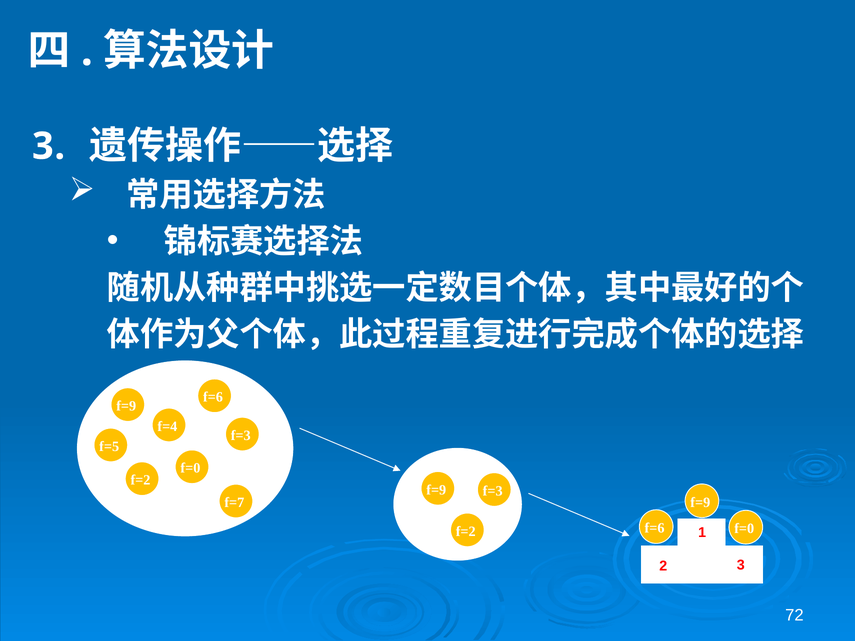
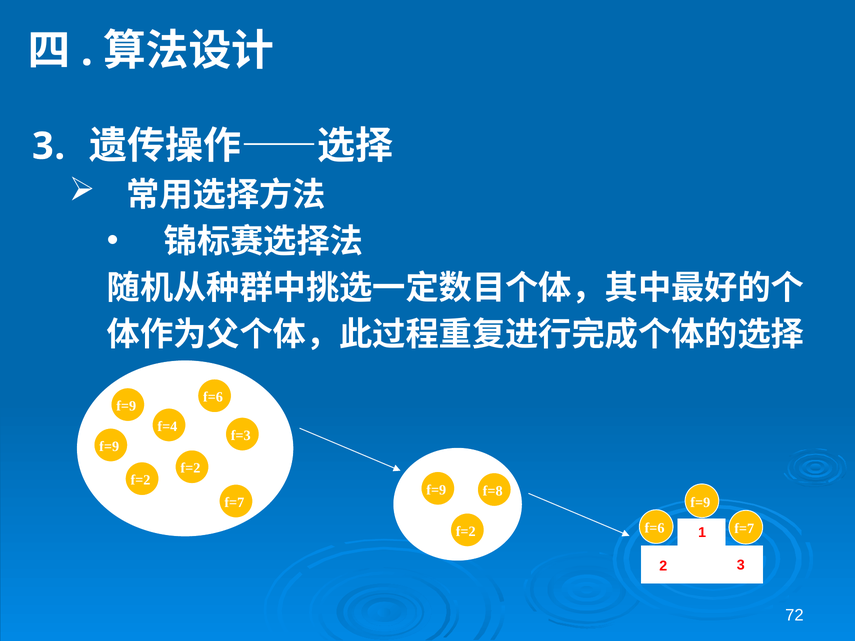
f=5: f=5 -> f=9 (109, 447)
f=0: f=0 -> f=2 (190, 468)
f=3: f=3 -> f=8 (493, 491)
f=0: f=0 -> f=7 (744, 529)
